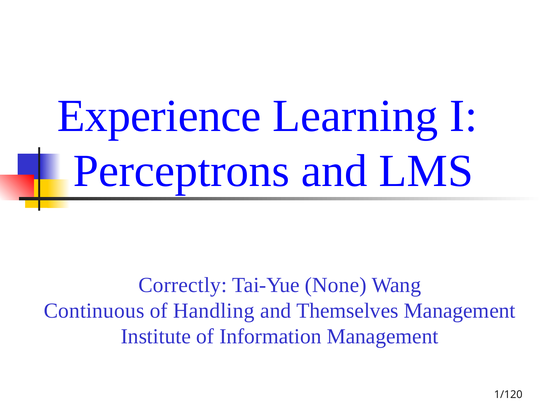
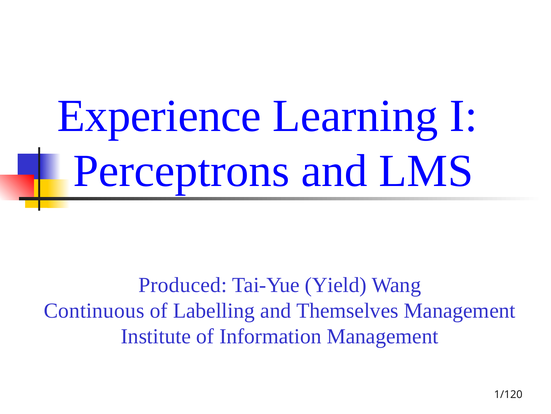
Correctly: Correctly -> Produced (183, 284)
None: None -> Yield (336, 284)
Handling: Handling -> Labelling (214, 310)
